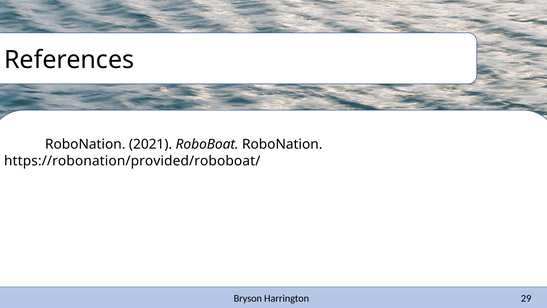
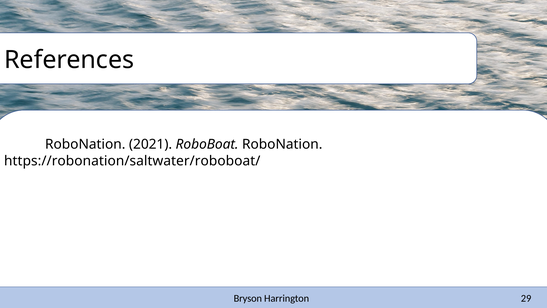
https://robonation/provided/roboboat/: https://robonation/provided/roboboat/ -> https://robonation/saltwater/roboboat/ (132, 161)
